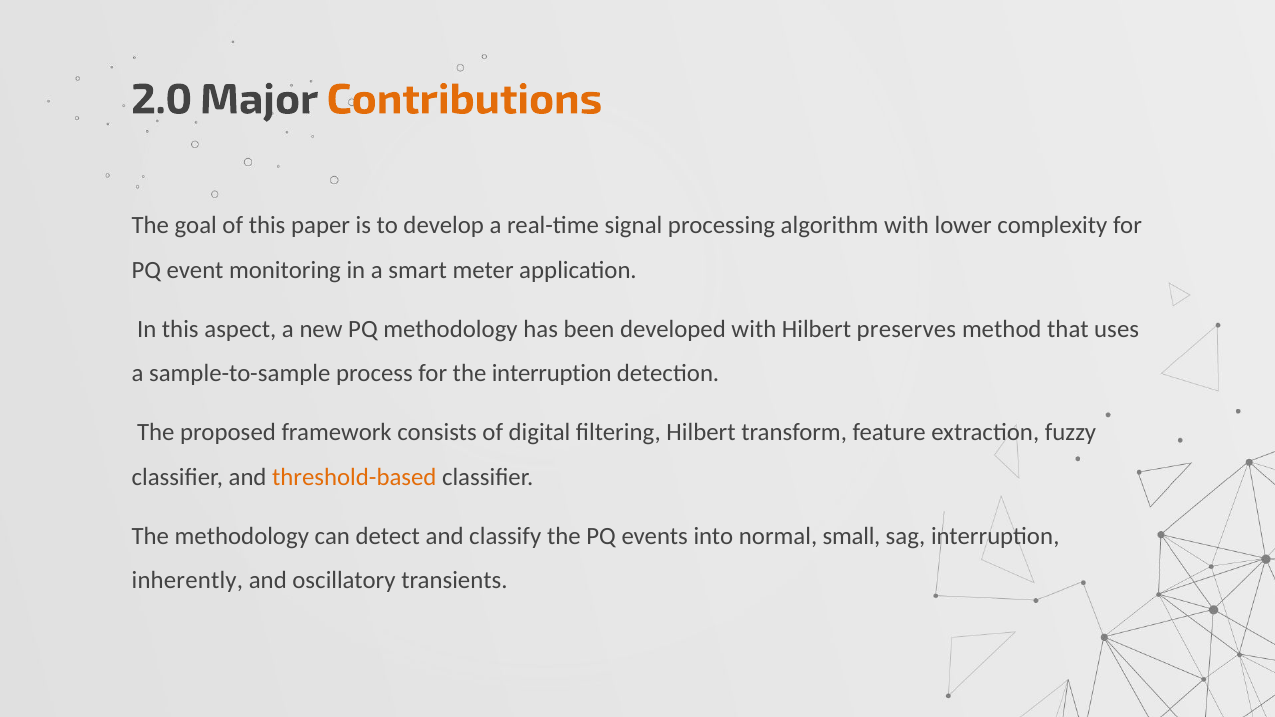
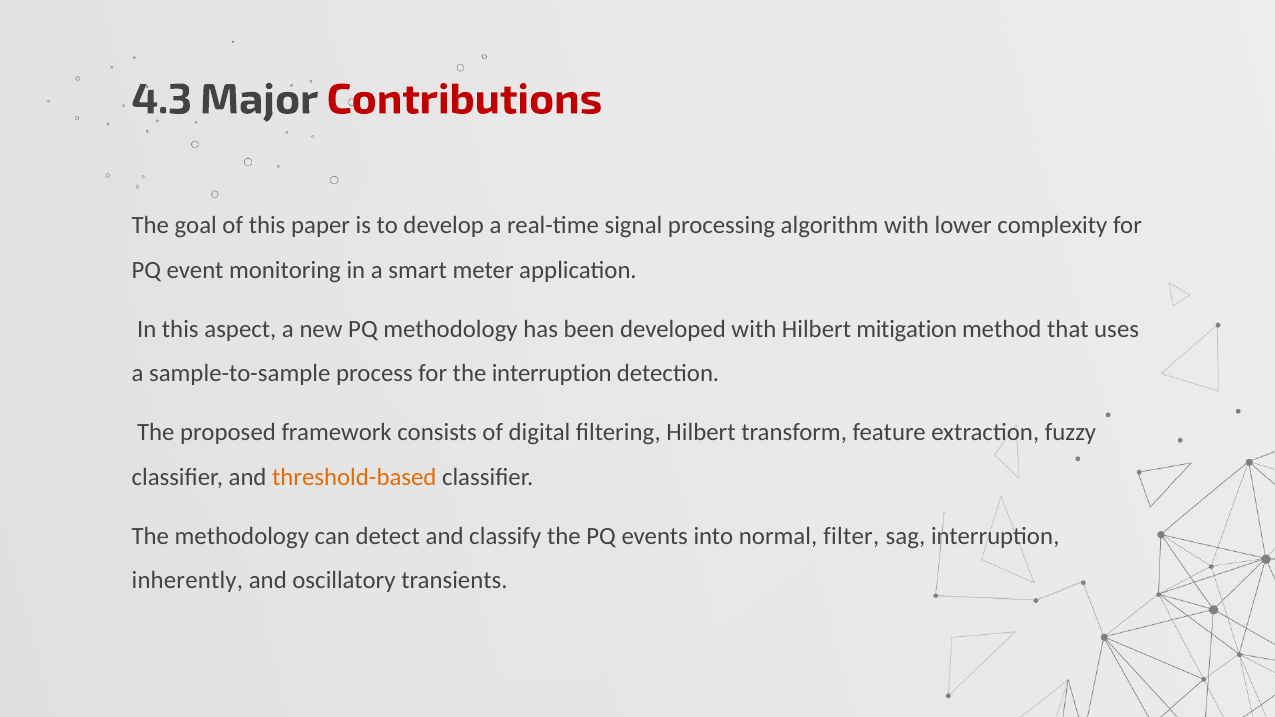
2.0: 2.0 -> 4.3 (162, 99)
Contributions colour: orange -> red (464, 99)
preserves: preserves -> mitigation (907, 329)
small: small -> filter (851, 536)
